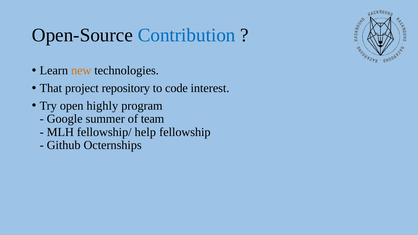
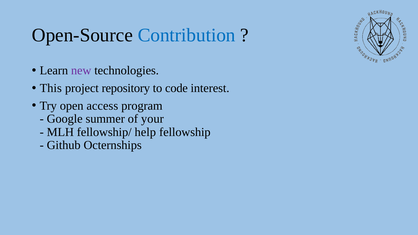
new colour: orange -> purple (81, 71)
That: That -> This (51, 88)
highly: highly -> access (102, 106)
team: team -> your (152, 119)
